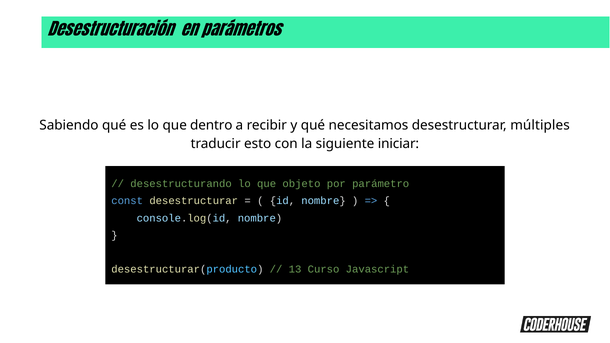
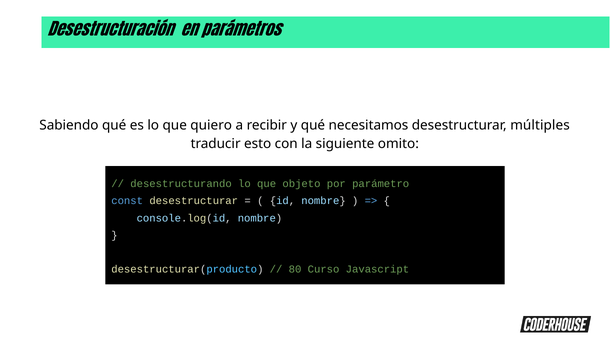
dentro: dentro -> quiero (211, 125)
iniciar: iniciar -> omito (398, 144)
13: 13 -> 80 (295, 270)
